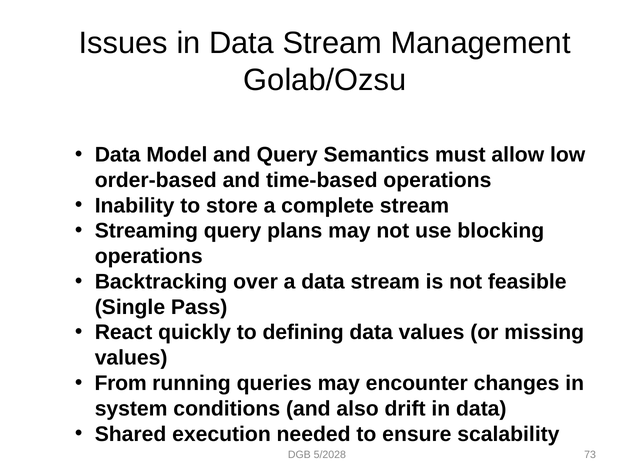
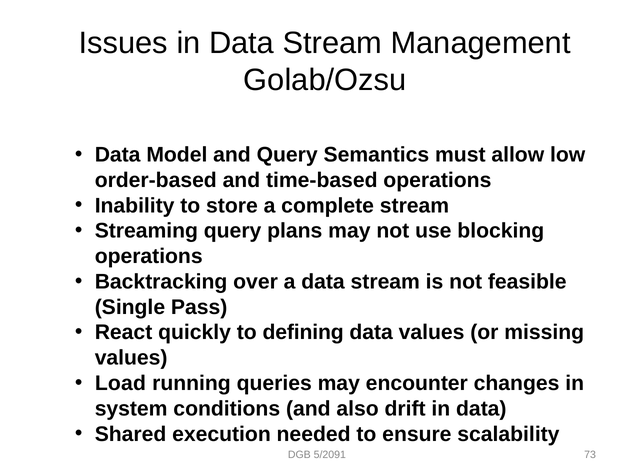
From: From -> Load (120, 383)
5/2028: 5/2028 -> 5/2091 (330, 454)
